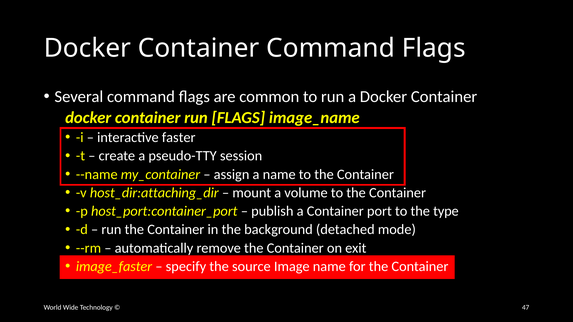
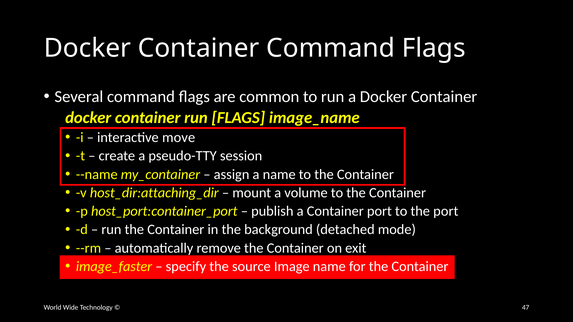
faster: faster -> move (179, 138)
the type: type -> port (446, 211)
